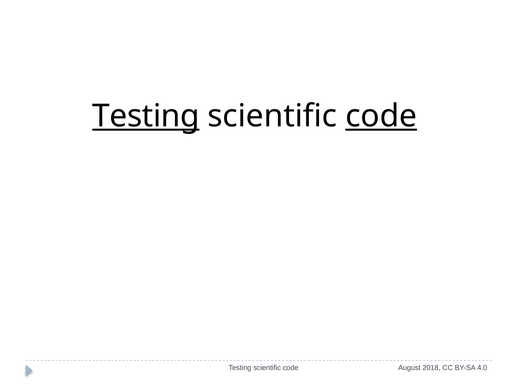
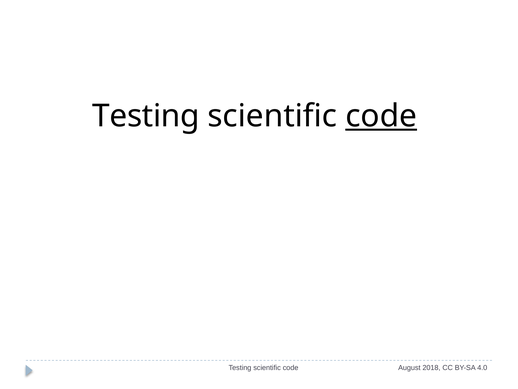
Testing underline: present -> none (146, 116)
